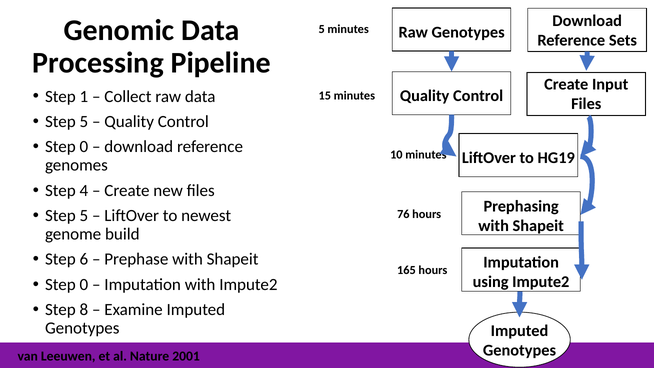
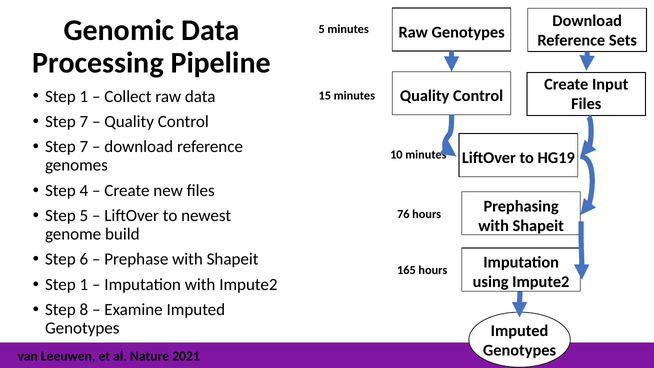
5: 5 -> 7 (84, 122)
0: 0 -> 7 (84, 147)
0: 0 -> 1 (84, 284)
2001: 2001 -> 2021 (186, 356)
